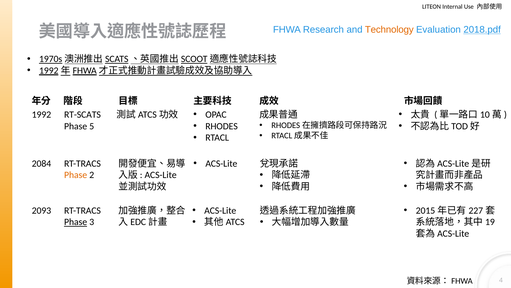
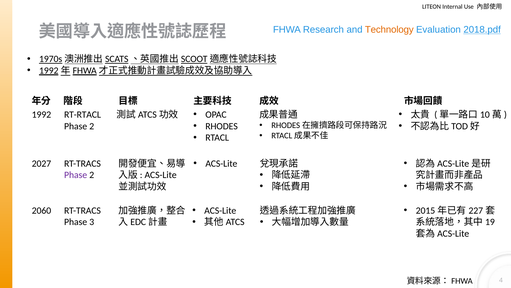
RT-SCATS: RT-SCATS -> RT-RTACL (83, 114)
5: 5 -> 2 (92, 126)
2084: 2084 -> 2027 (41, 163)
Phase colour: orange -> purple (76, 175)
2093: 2093 -> 2060 (41, 210)
Phase underline: present -> none (76, 222)
